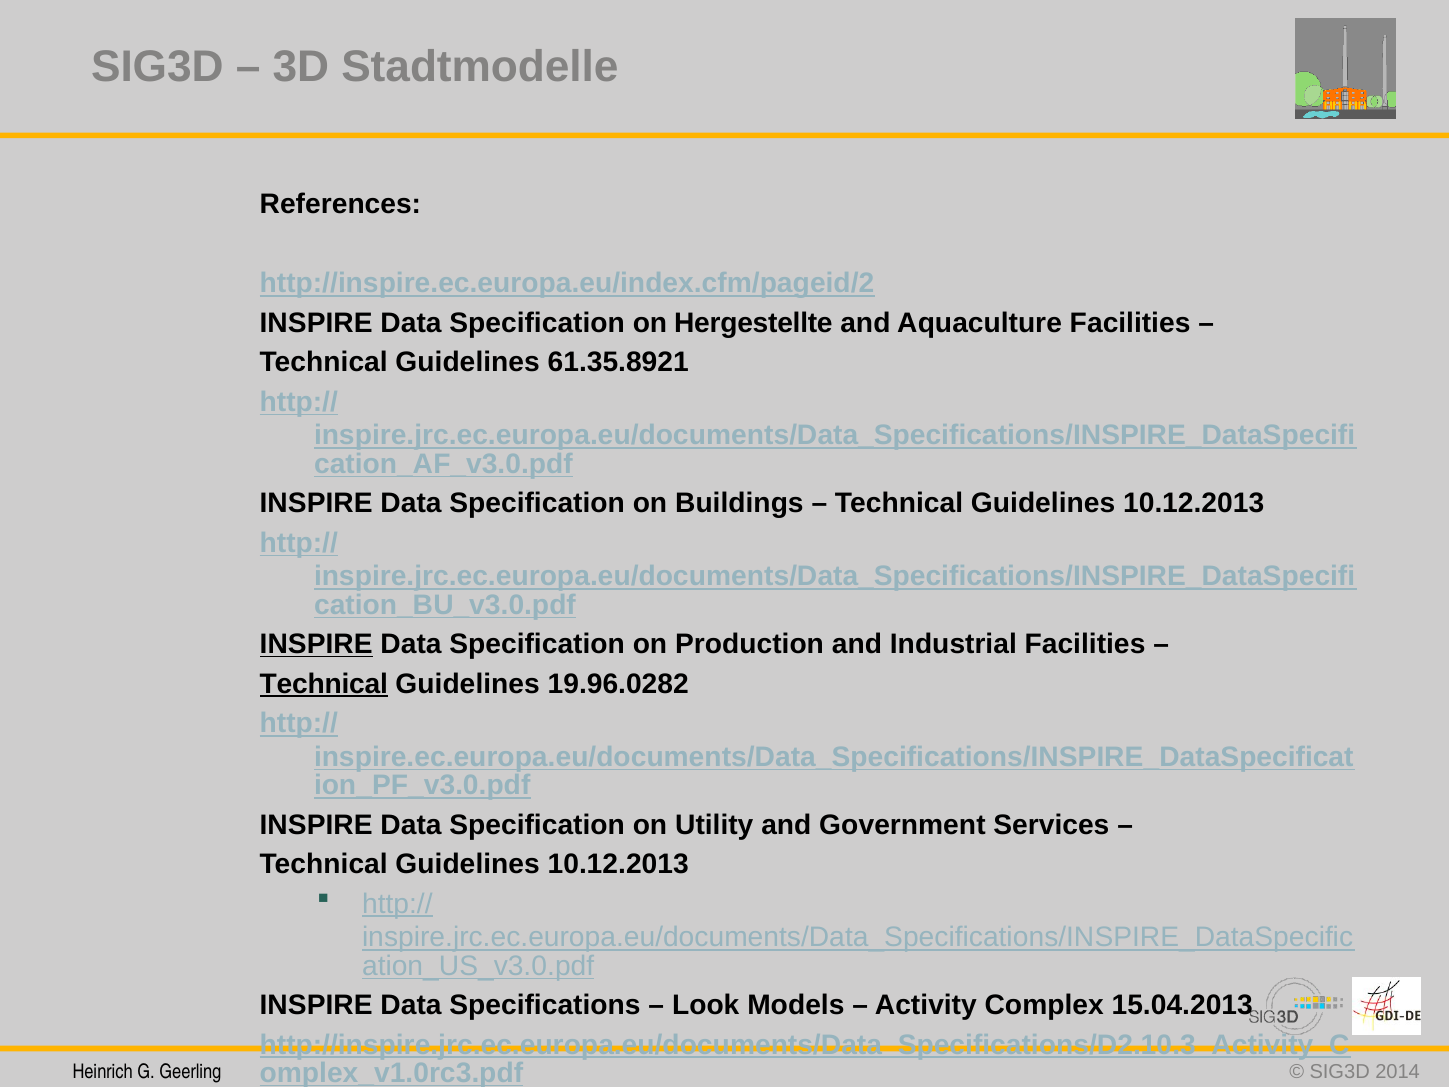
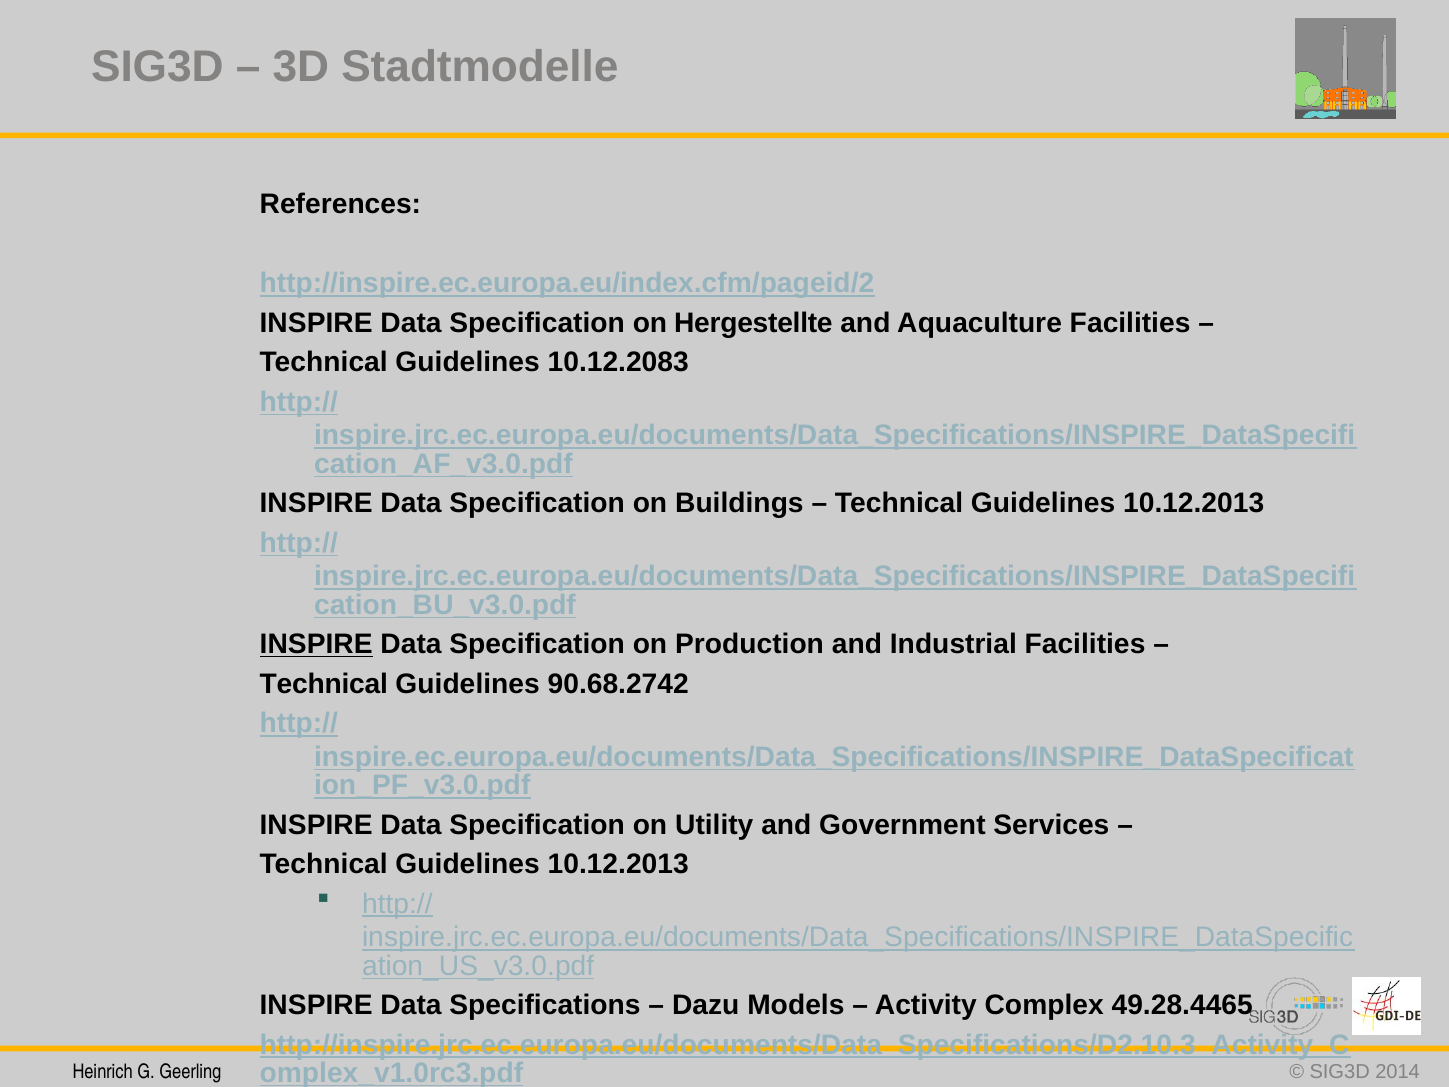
61.35.8921: 61.35.8921 -> 10.12.2083 (618, 362)
Technical underline: present -> none (324, 684)
19.96.0282: 19.96.0282 -> 90.68.2742 (618, 684)
Look: Look -> Dazu (706, 1005)
15.04.2013: 15.04.2013 -> 49.28.4465 (1182, 1005)
